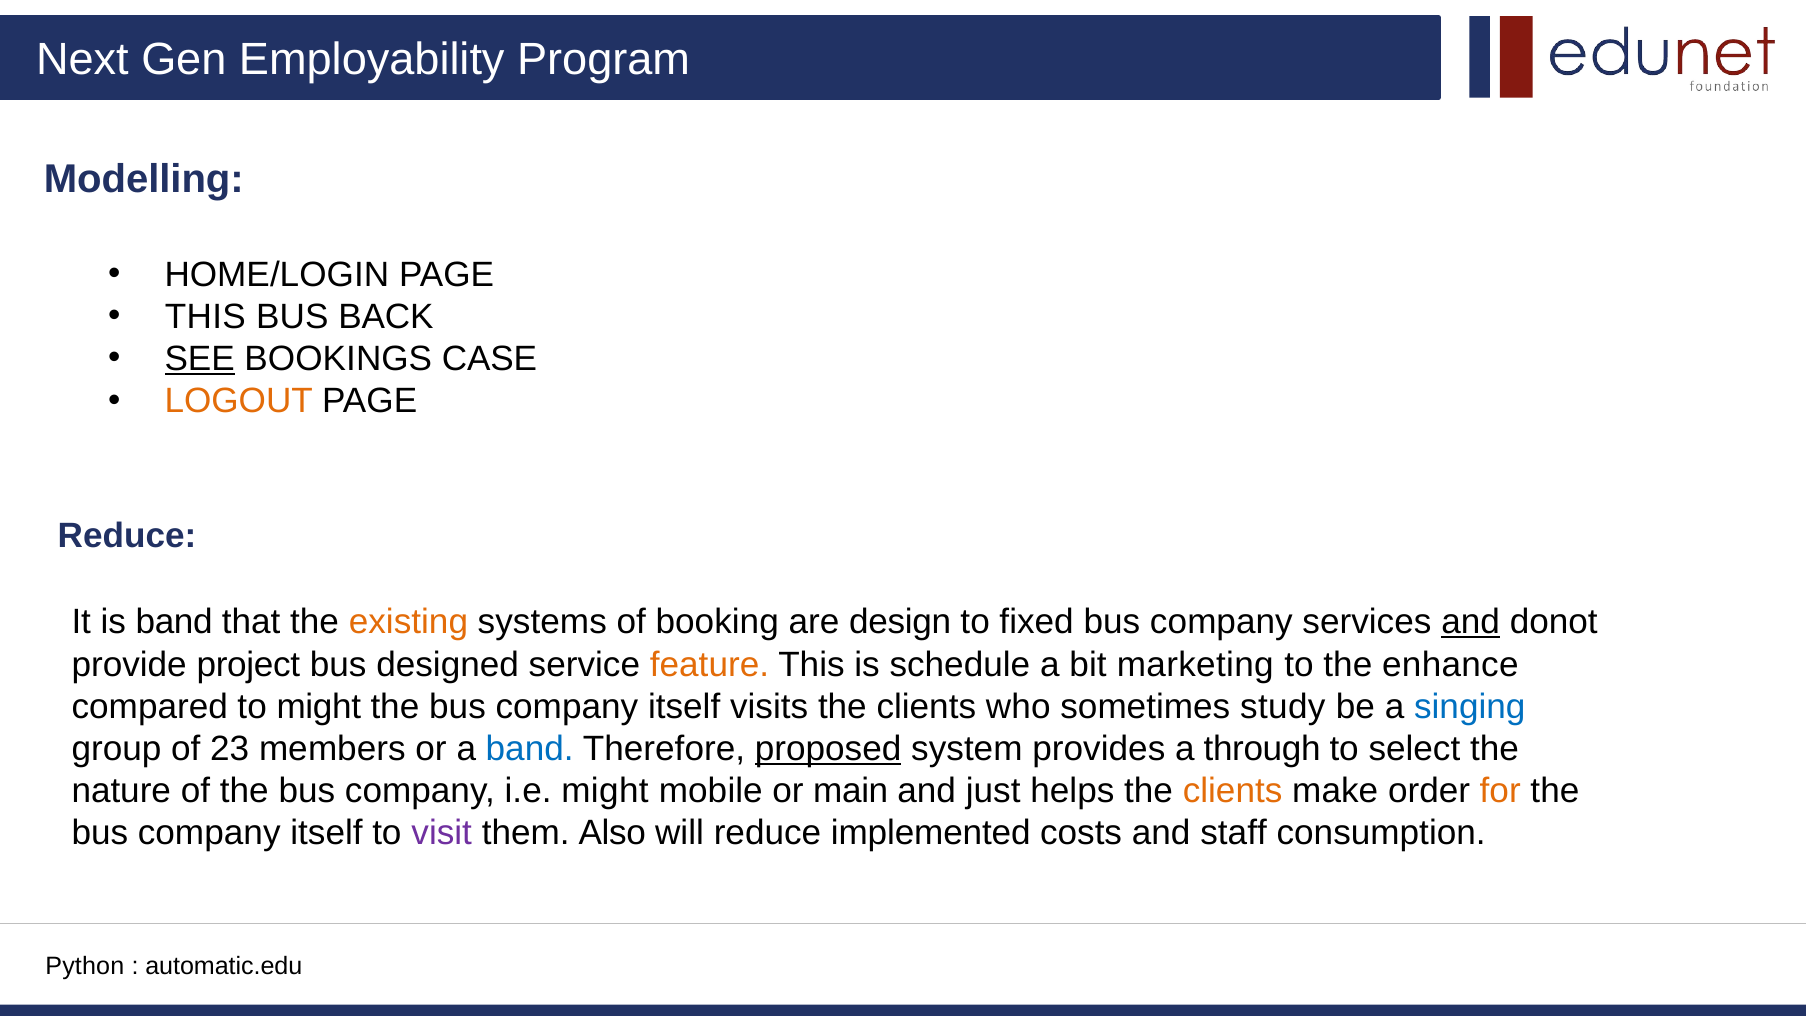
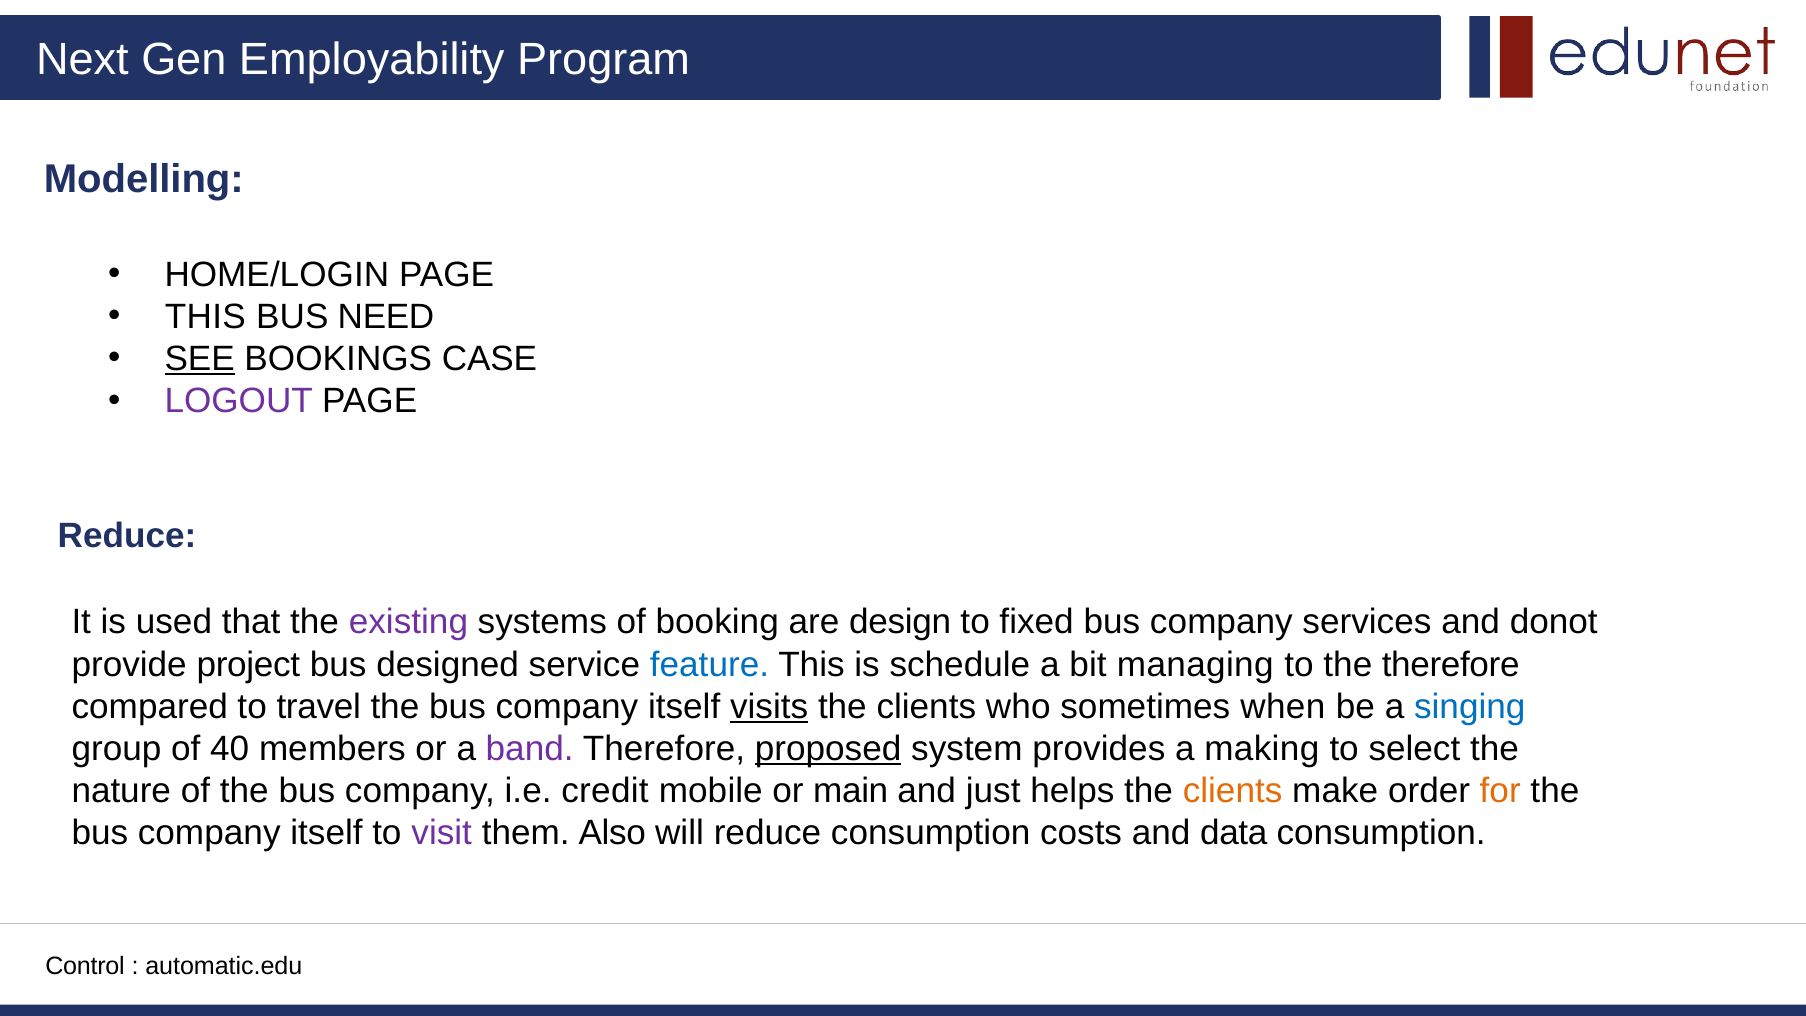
BACK: BACK -> NEED (386, 317)
LOGOUT colour: orange -> purple (239, 401)
is band: band -> used (174, 622)
existing colour: orange -> purple (408, 622)
and underline: present -> none (1471, 622)
feature colour: orange -> blue (709, 664)
marketing: marketing -> managing (1195, 664)
the enhance: enhance -> therefore (1451, 664)
to might: might -> travel (319, 707)
visits underline: none -> present (769, 707)
study: study -> when (1283, 707)
23: 23 -> 40 (230, 749)
band colour: blue -> purple (530, 749)
through: through -> making (1262, 749)
i.e might: might -> credit (605, 791)
reduce implemented: implemented -> consumption (931, 833)
staff: staff -> data (1234, 833)
Python: Python -> Control (85, 966)
